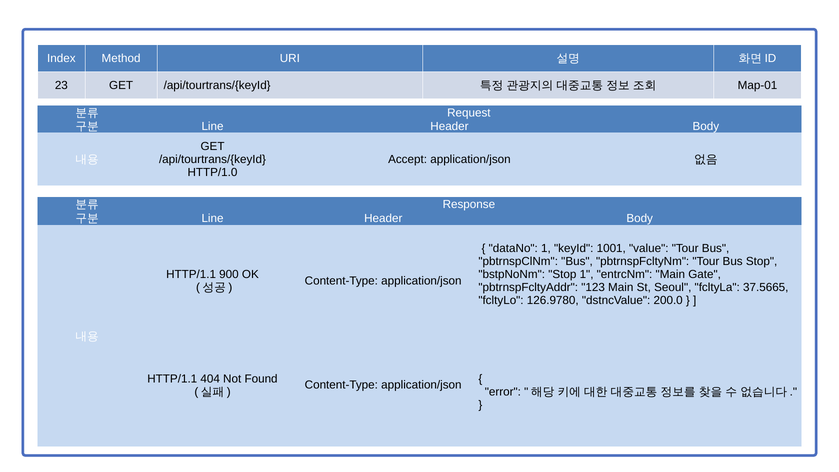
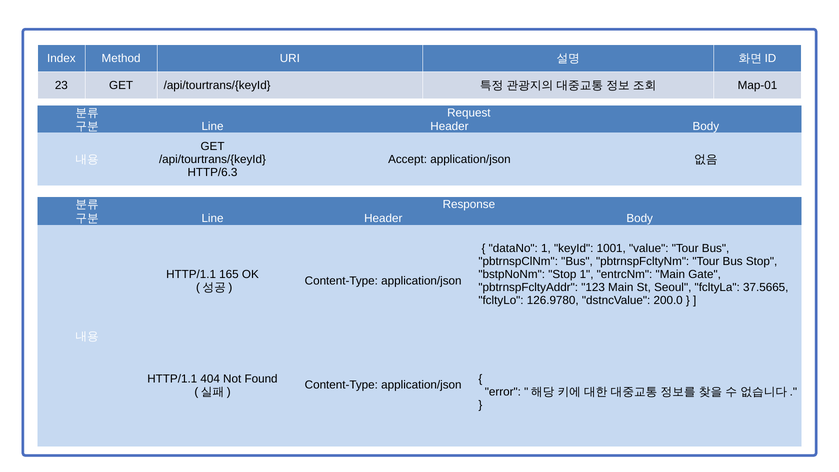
HTTP/1.0: HTTP/1.0 -> HTTP/6.3 (213, 172)
900: 900 -> 165 (229, 274)
